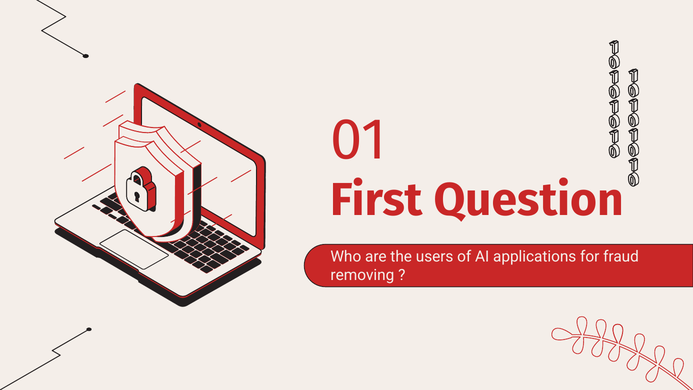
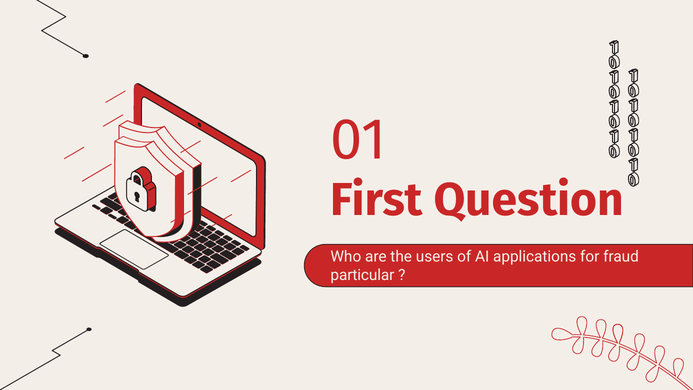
removing: removing -> particular (362, 275)
